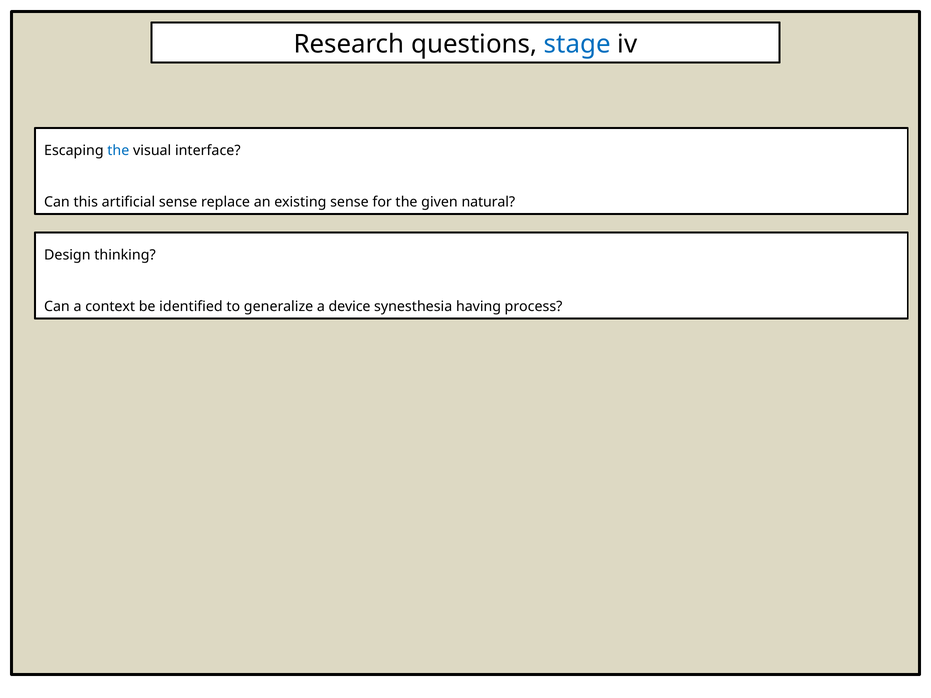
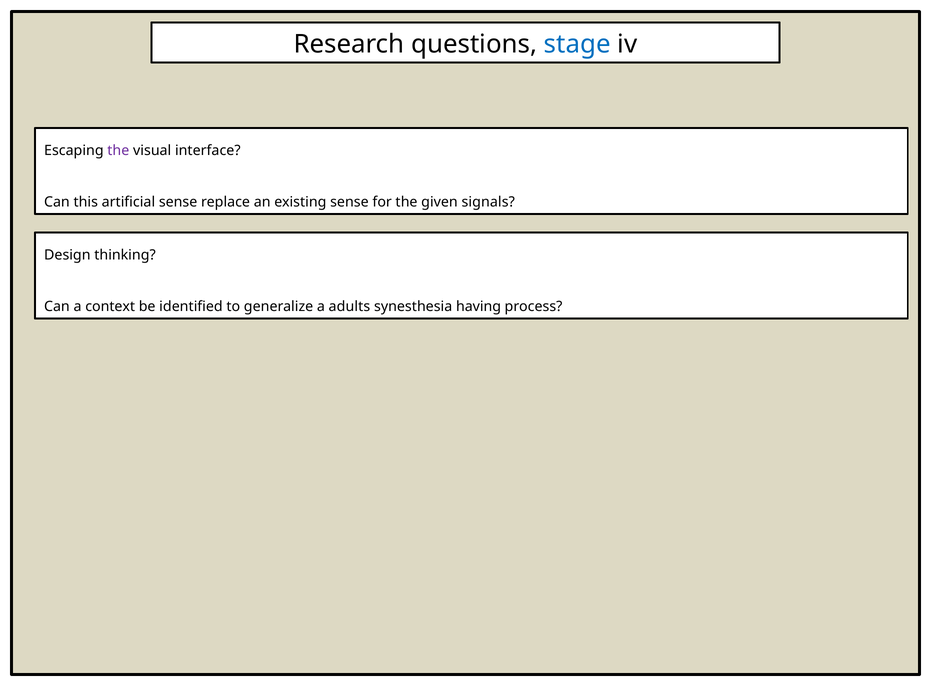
the colour: blue -> purple (118, 151)
natural: natural -> signals (488, 202)
device: device -> adults (349, 307)
